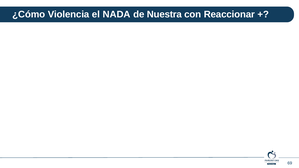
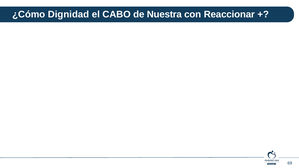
Violencia: Violencia -> Dignidad (69, 14)
NADA: NADA -> CABO (117, 14)
